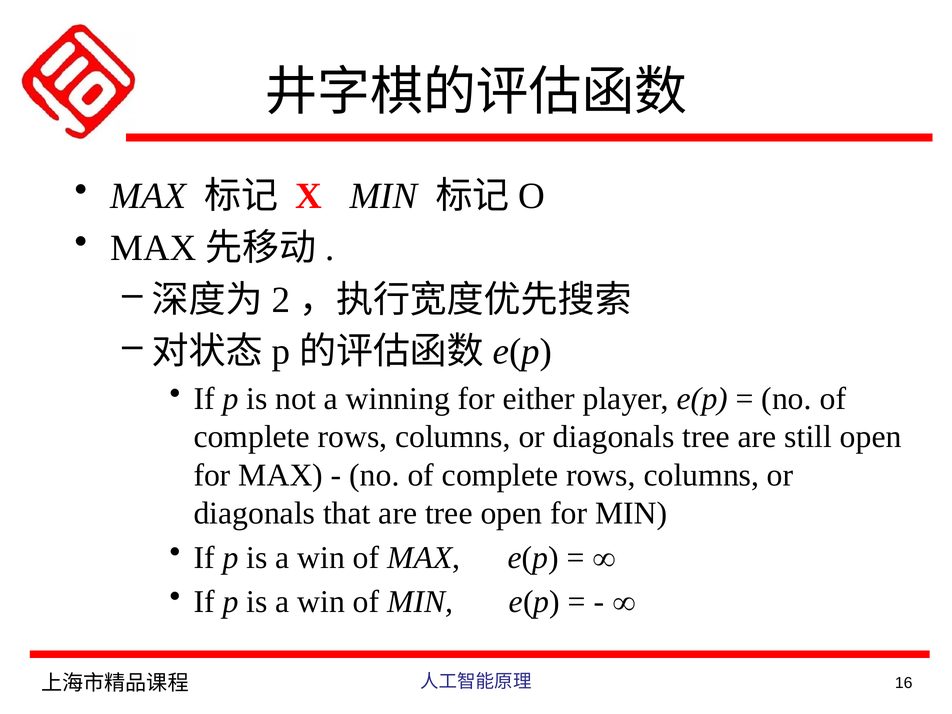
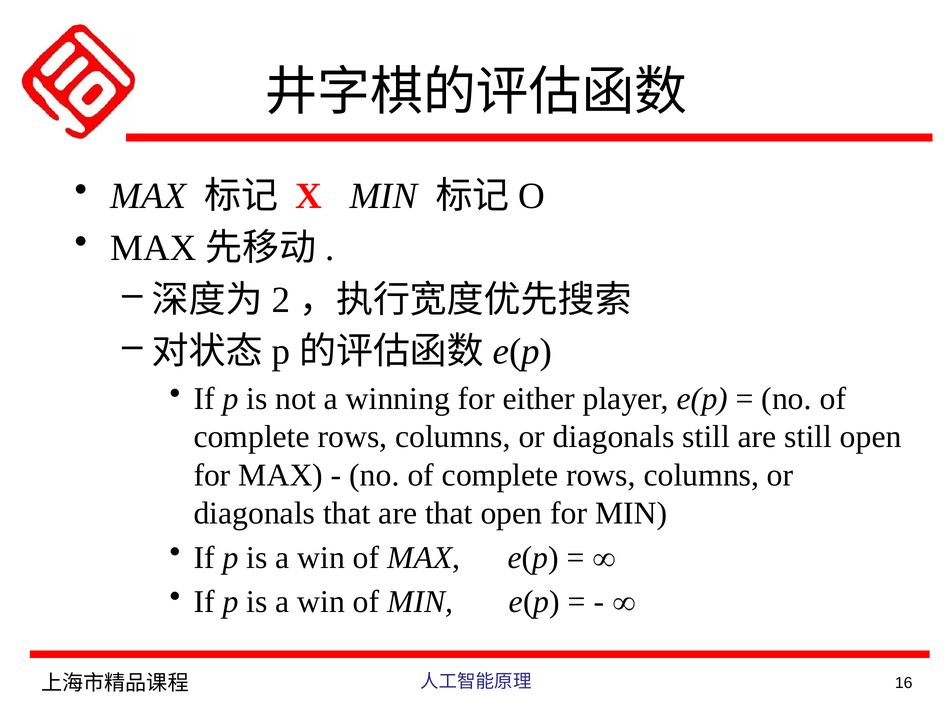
diagonals tree: tree -> still (706, 437)
are tree: tree -> that (449, 513)
